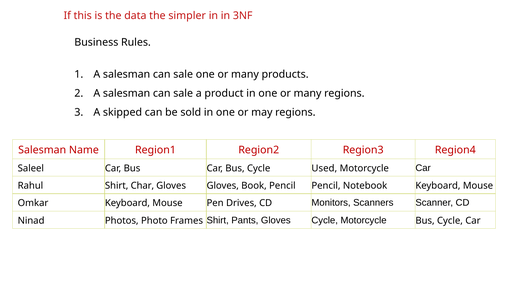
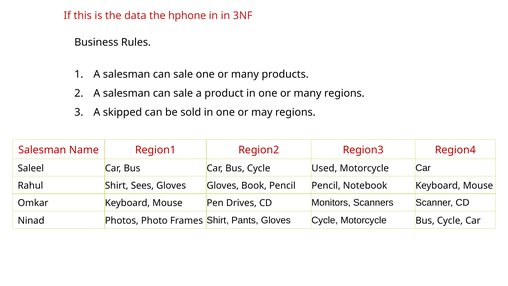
simpler: simpler -> hphone (187, 16)
Char: Char -> Sees (142, 186)
